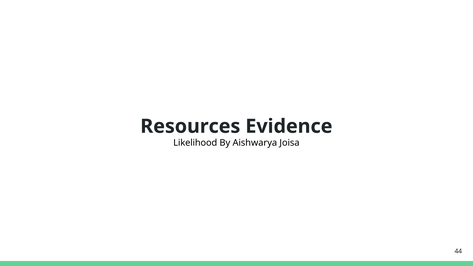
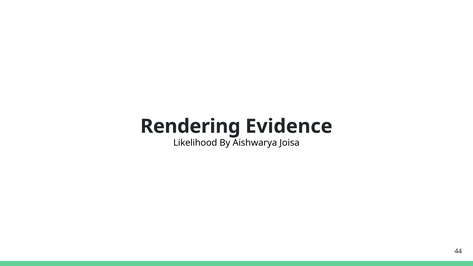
Resources: Resources -> Rendering (190, 126)
